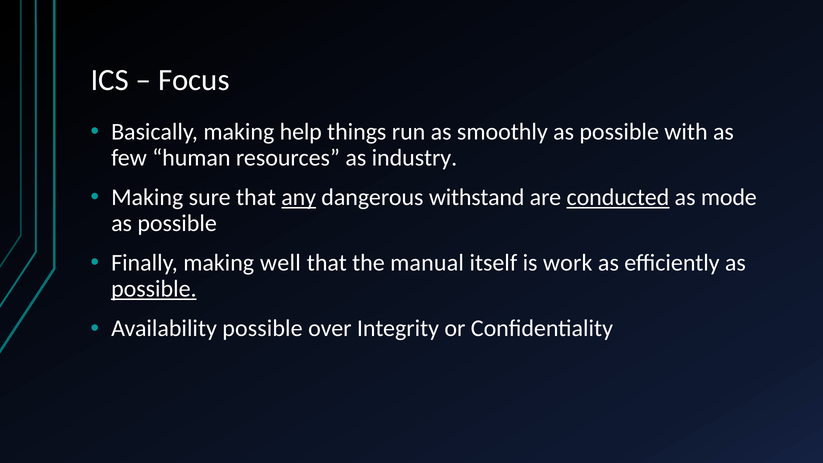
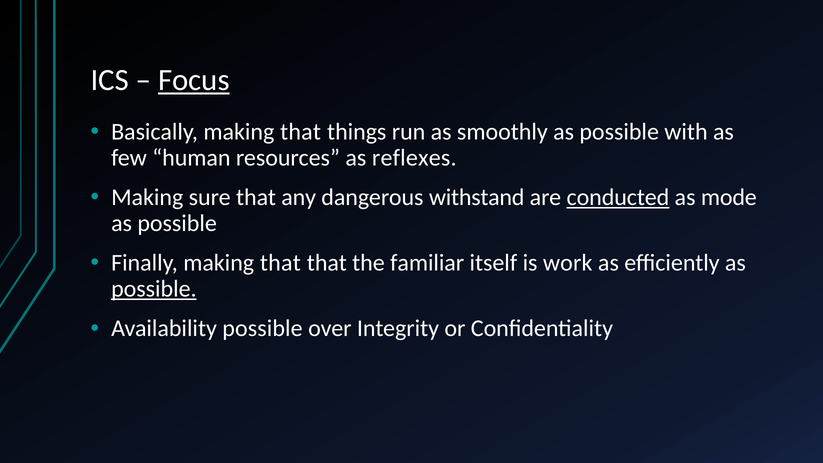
Focus underline: none -> present (194, 80)
Basically making help: help -> that (301, 132)
industry: industry -> reflexes (414, 158)
any underline: present -> none (299, 197)
Finally making well: well -> that (280, 263)
manual: manual -> familiar (427, 263)
